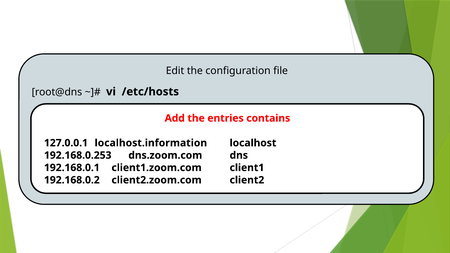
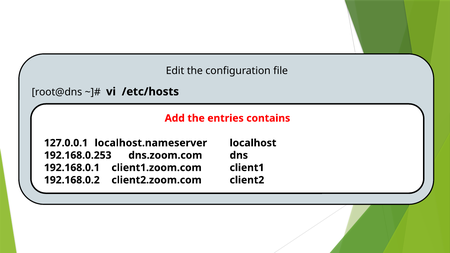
localhost.information: localhost.information -> localhost.nameserver (151, 143)
